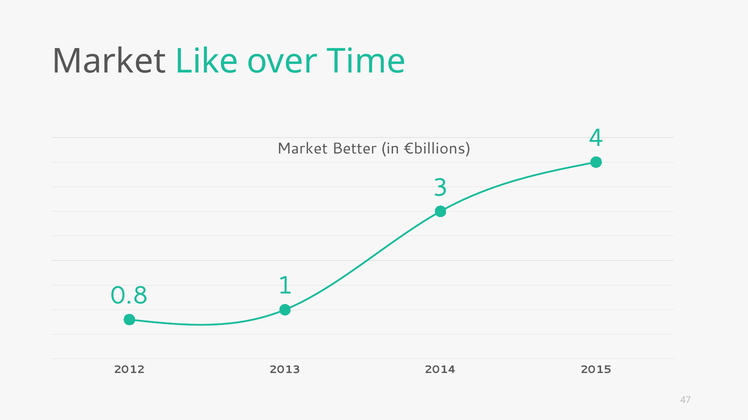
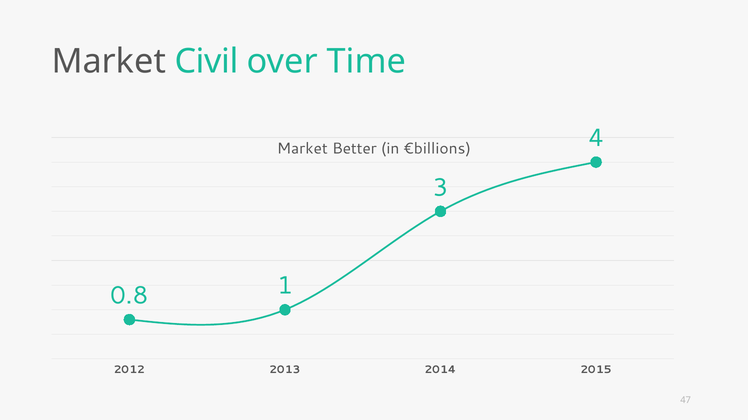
Like: Like -> Civil (207, 62)
